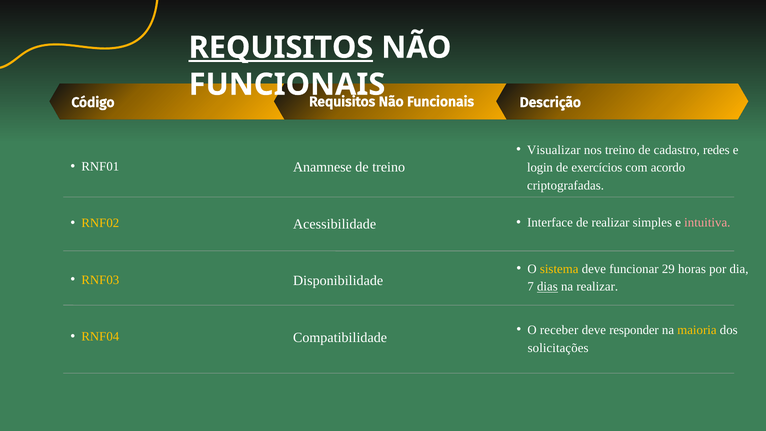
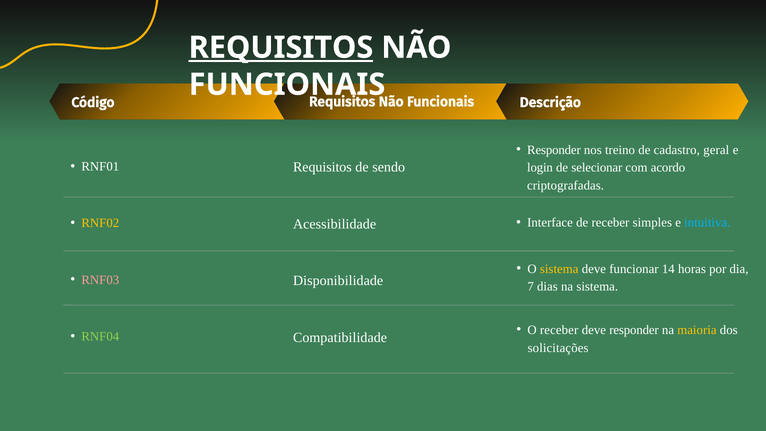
Visualizar: Visualizar -> Responder (554, 150)
redes: redes -> geral (716, 150)
Anamnese: Anamnese -> Requisitos (322, 167)
de treino: treino -> sendo (389, 167)
exercícios: exercícios -> selecionar (597, 168)
de realizar: realizar -> receber (610, 223)
intuitiva colour: pink -> light blue (707, 223)
29: 29 -> 14 (668, 269)
RNF03 colour: yellow -> pink (100, 280)
dias underline: present -> none (547, 287)
na realizar: realizar -> sistema (597, 287)
RNF04 colour: yellow -> light green (100, 337)
